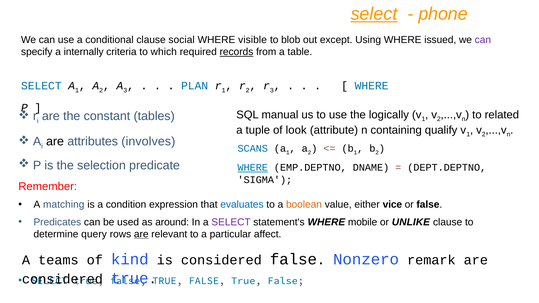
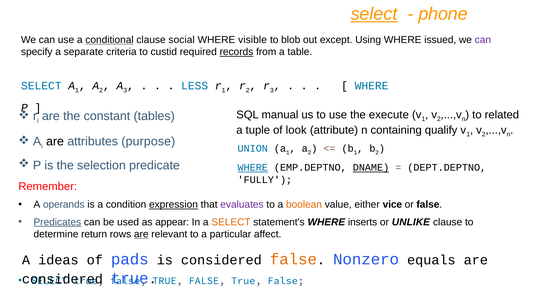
conditional underline: none -> present (110, 40)
internally: internally -> separate (84, 52)
which: which -> custid (164, 52)
PLAN: PLAN -> LESS (195, 86)
logically: logically -> execute (389, 115)
involves: involves -> purpose (148, 141)
SCANS: SCANS -> UNION (253, 149)
DNAME underline: none -> present (371, 168)
SIGMA: SIGMA -> FULLY (265, 180)
matching: matching -> operands (64, 205)
expression underline: none -> present (173, 205)
evaluates colour: blue -> purple (242, 205)
Predicates underline: none -> present (57, 222)
around: around -> appear (172, 222)
SELECT colour: purple -> orange (231, 222)
mobile: mobile -> inserts (363, 222)
query: query -> return (94, 234)
teams: teams -> ideas (58, 260)
kind: kind -> pads (130, 260)
false colour: black -> orange (293, 260)
remark: remark -> equals (431, 260)
